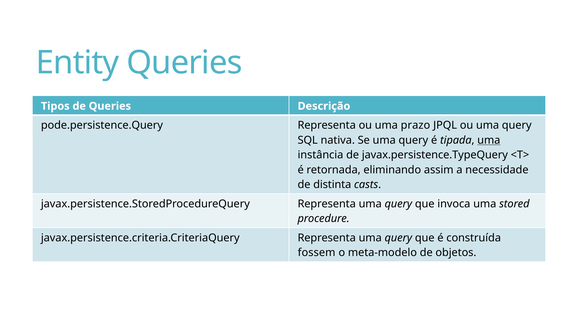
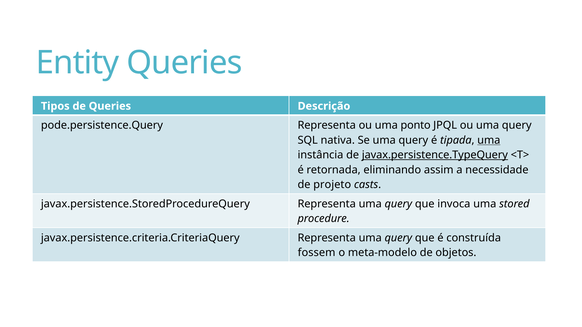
prazo: prazo -> ponto (416, 125)
javax.persistence.TypeQuery underline: none -> present (435, 155)
distinta: distinta -> projeto (332, 185)
